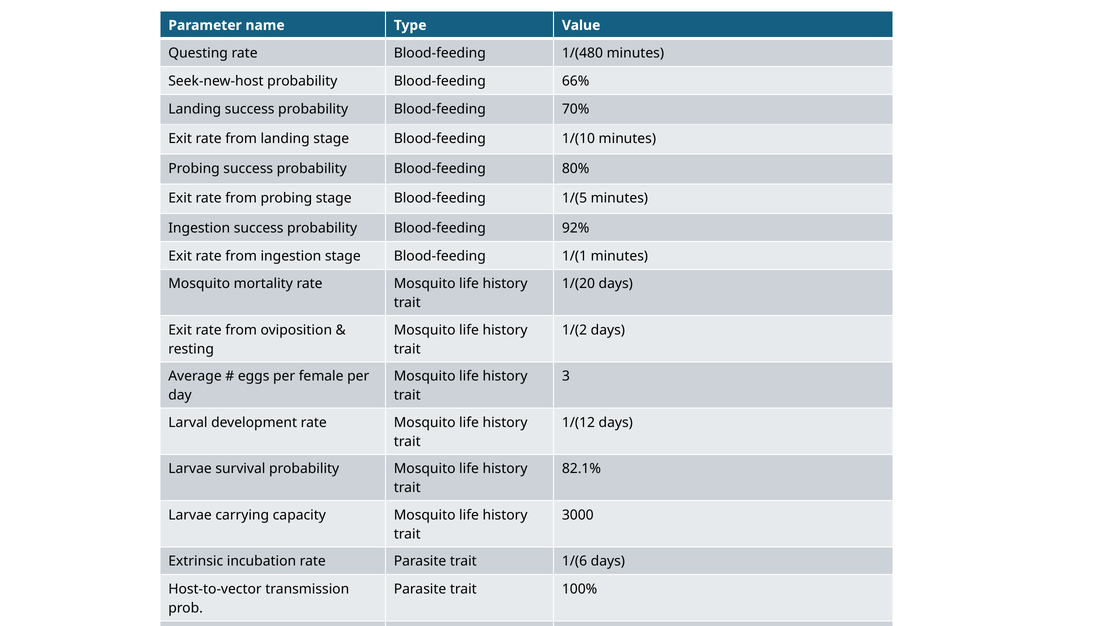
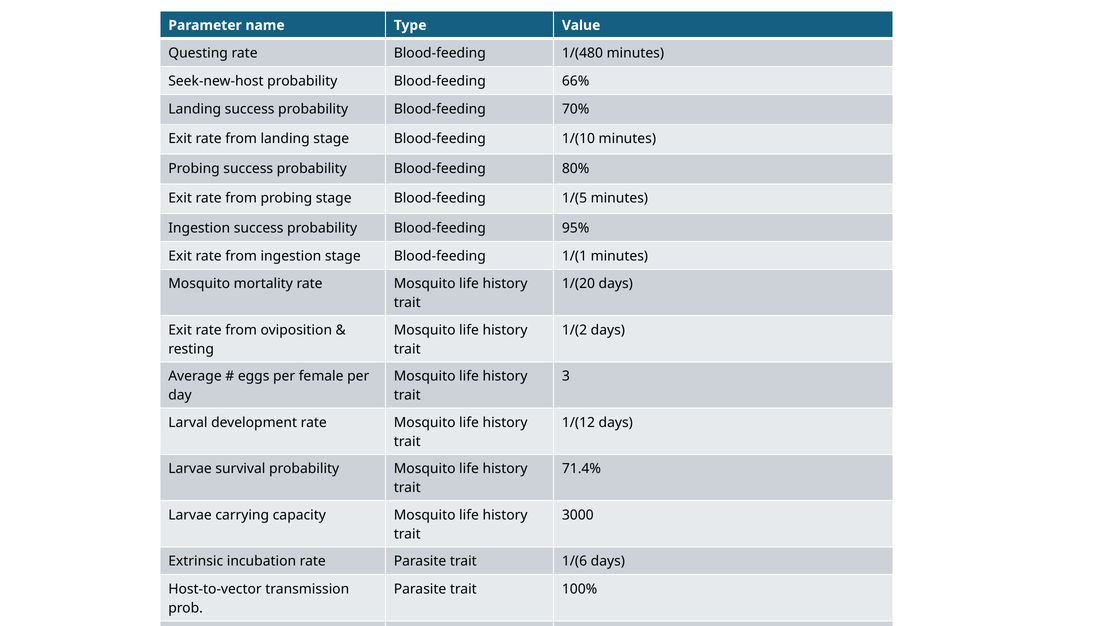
92%: 92% -> 95% (576, 228)
82.1%: 82.1% -> 71.4% (581, 469)
